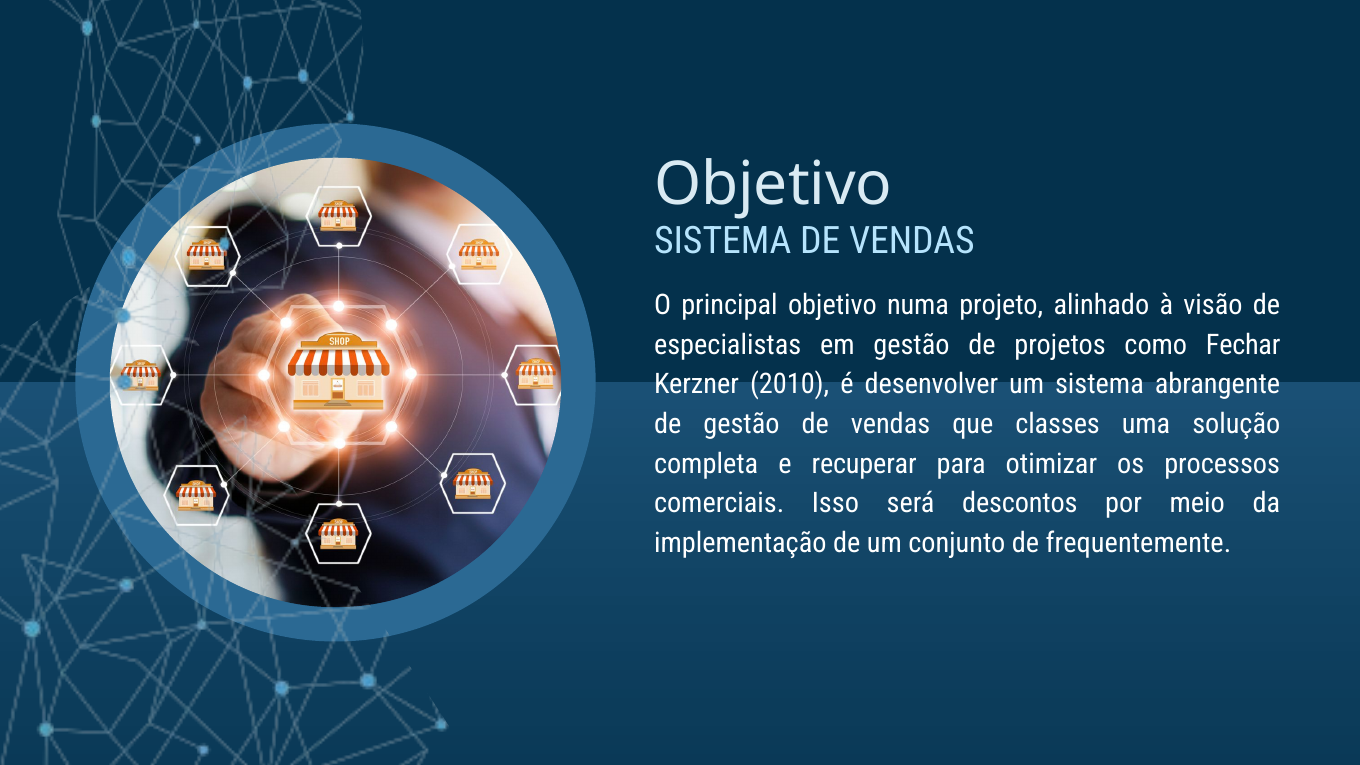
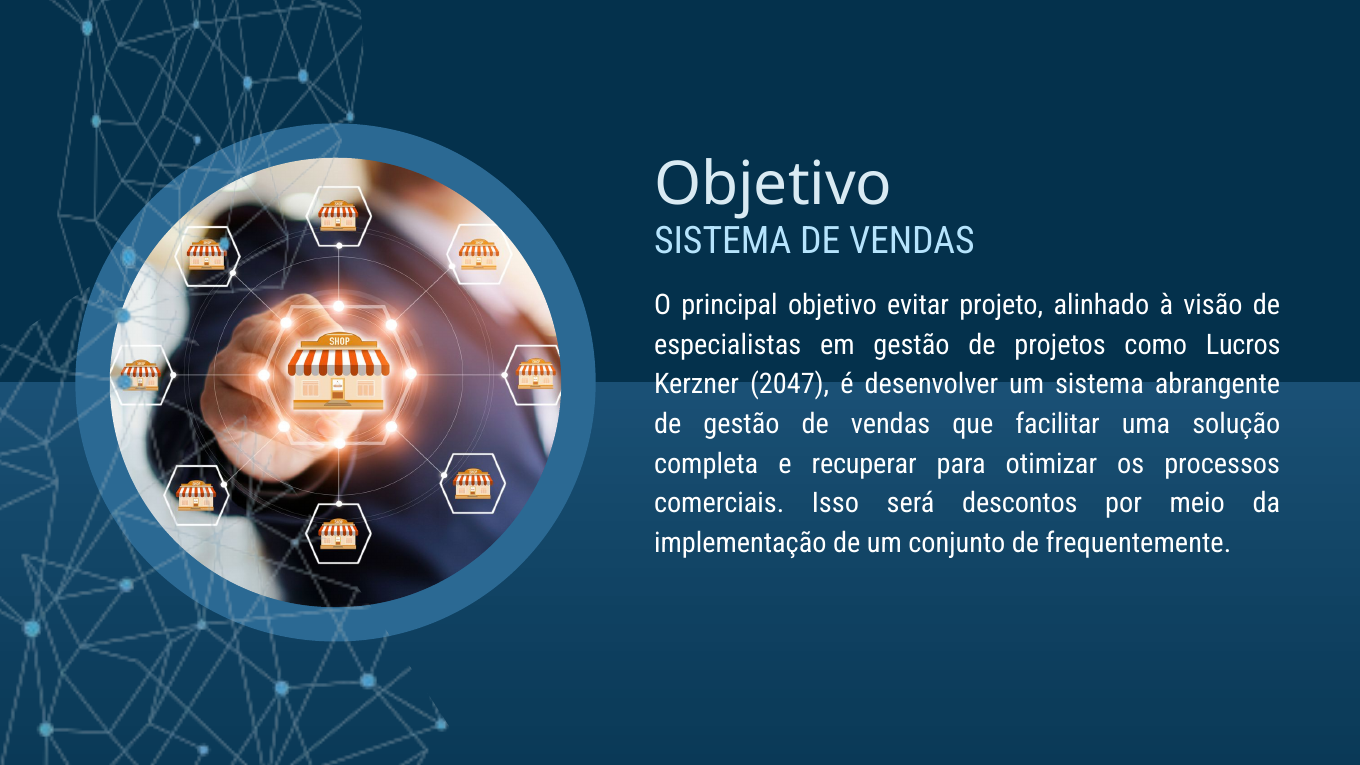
numa: numa -> evitar (918, 305)
Fechar: Fechar -> Lucros (1243, 345)
2010: 2010 -> 2047 (790, 384)
classes: classes -> facilitar (1058, 424)
